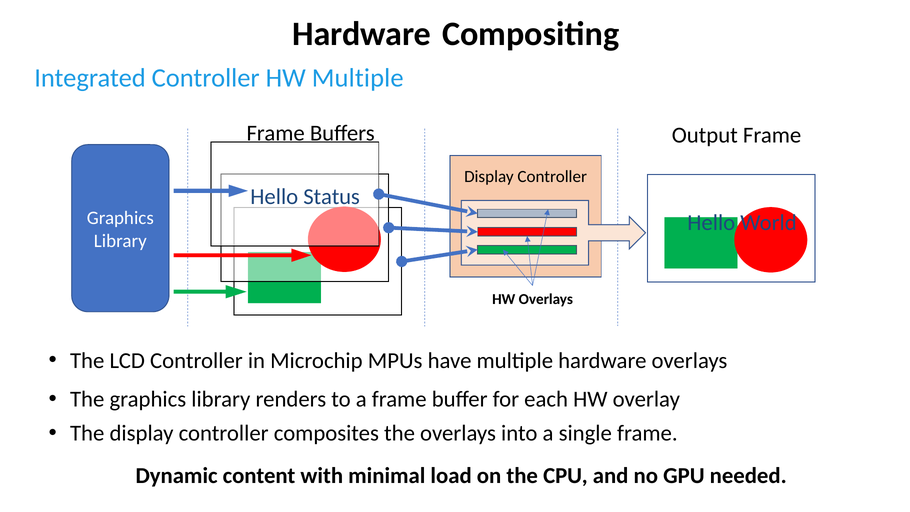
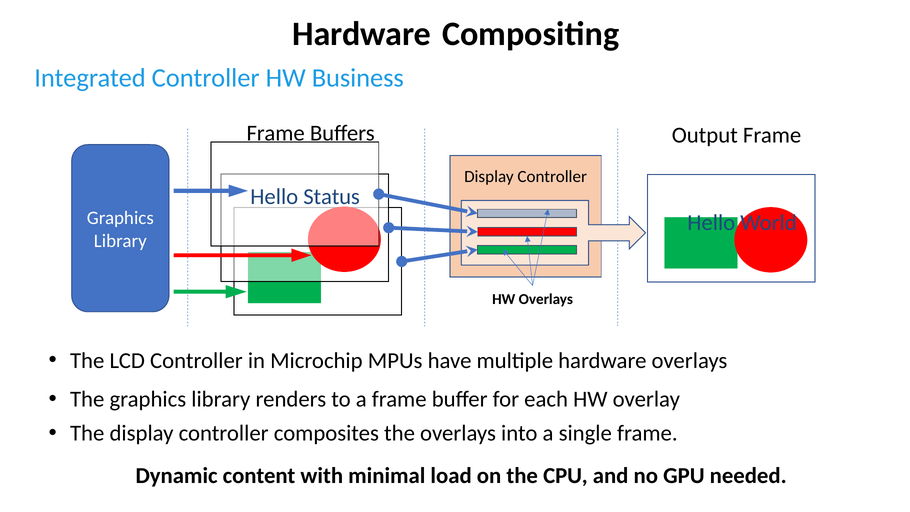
HW Multiple: Multiple -> Business (358, 78)
